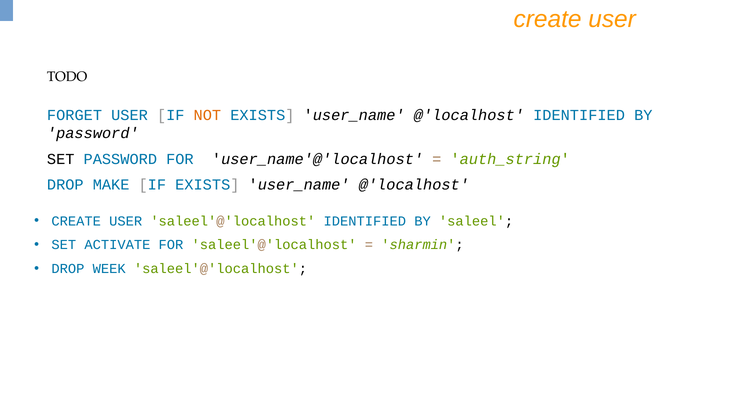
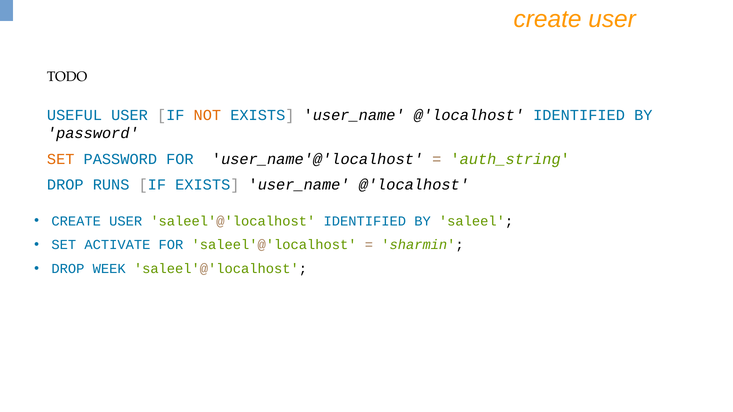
FORGET: FORGET -> USEFUL (75, 115)
SET colour: black -> orange (61, 159)
MAKE: MAKE -> RUNS (111, 185)
